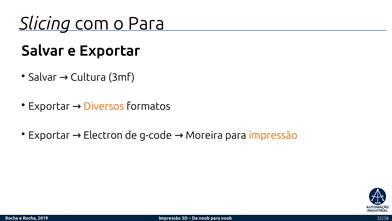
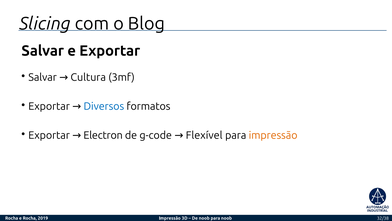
o Para: Para -> Blog (146, 24)
Diversos colour: orange -> blue (104, 106)
Moreira: Moreira -> Flexível (204, 135)
